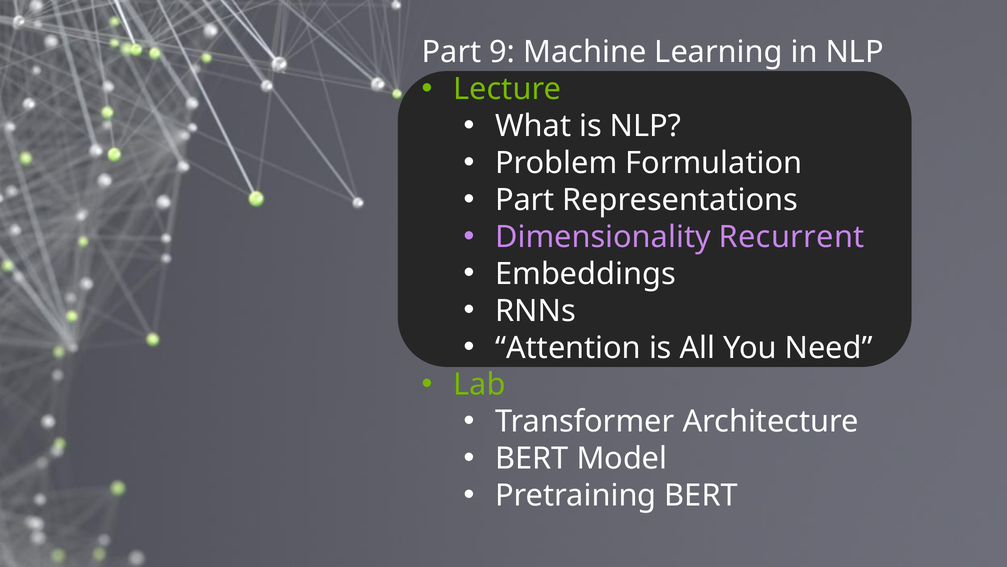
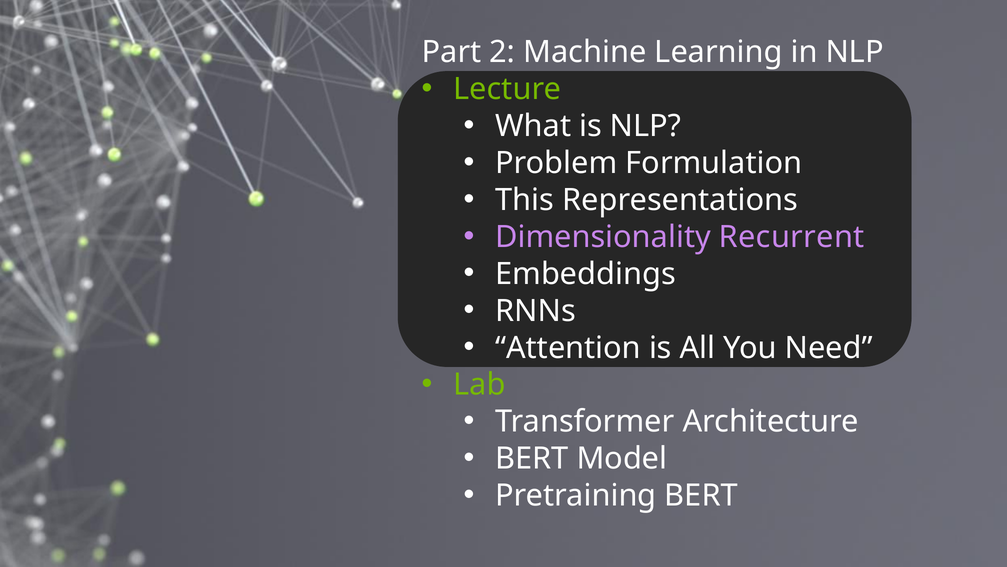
9: 9 -> 2 (502, 52)
Part: Part -> This (525, 200)
